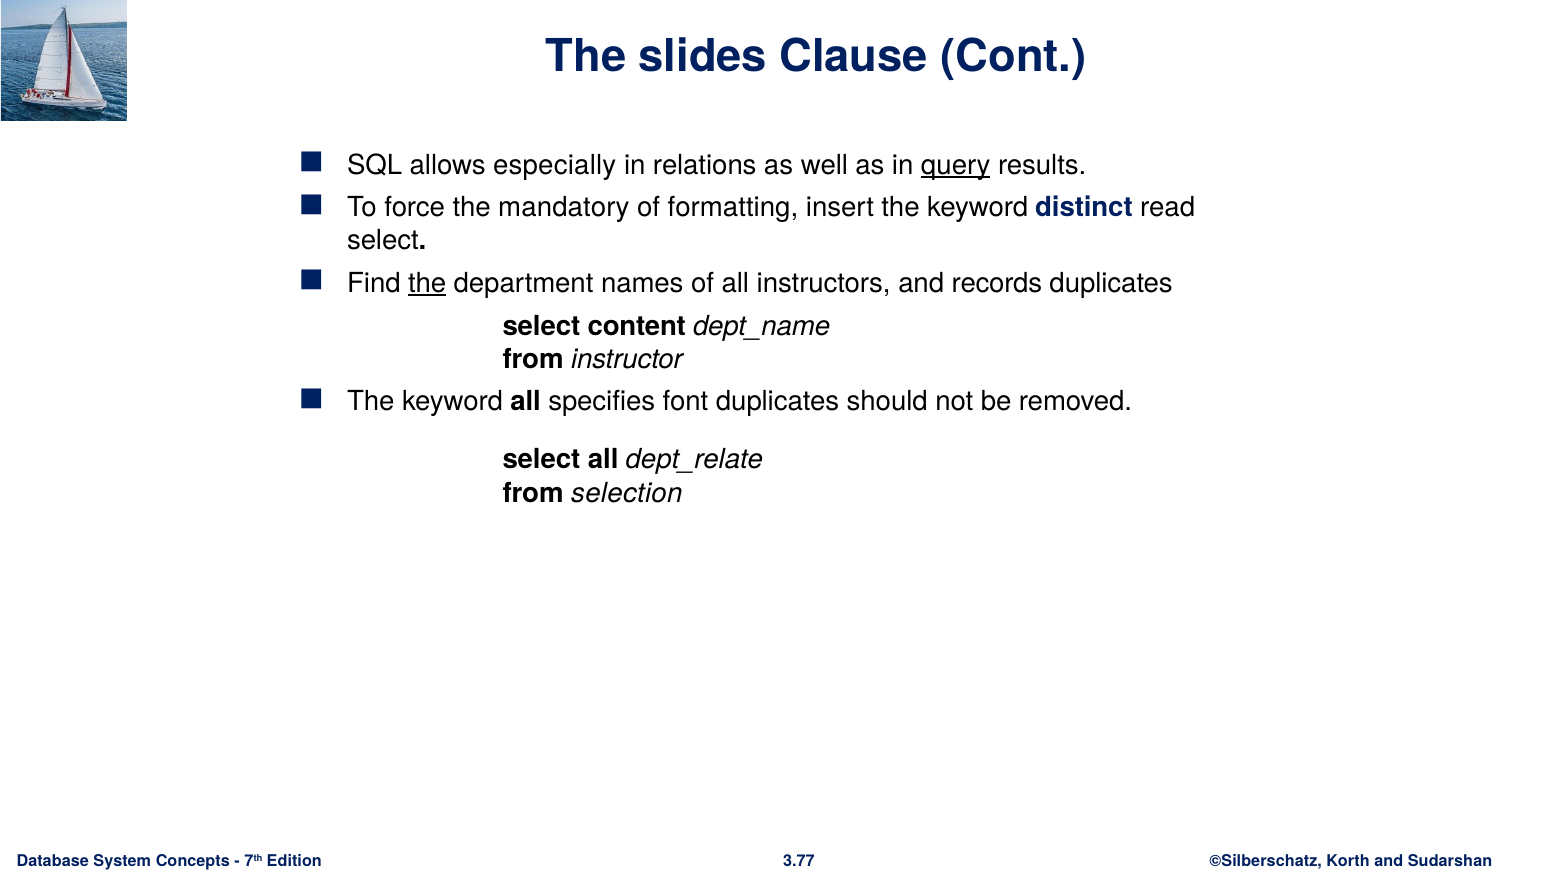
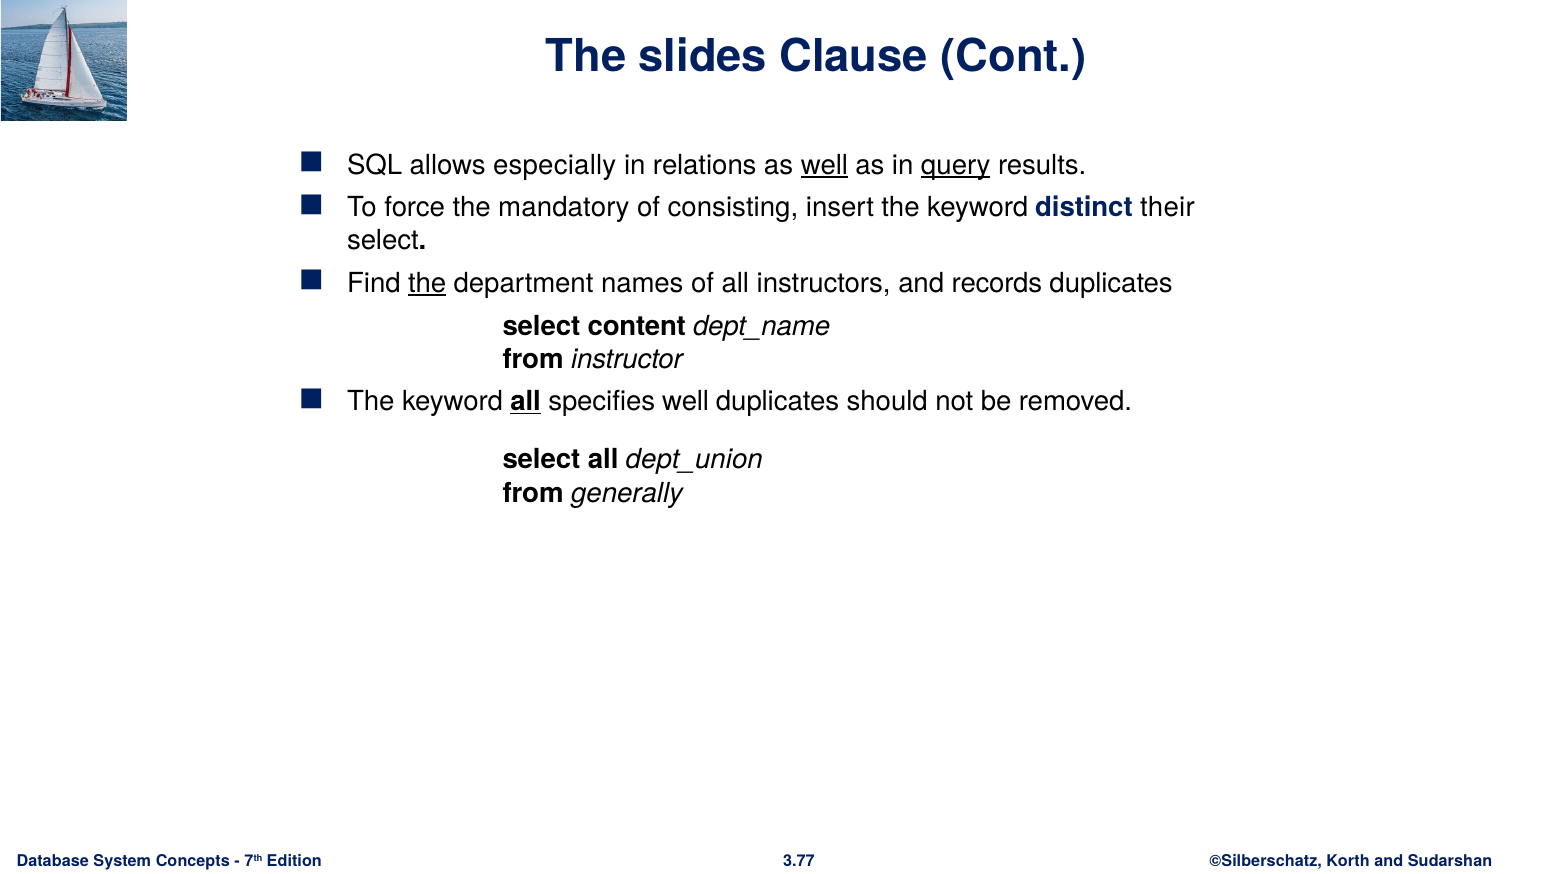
well underline: none -> present (824, 165)
formatting: formatting -> consisting (733, 208)
read: read -> their (1167, 208)
all underline: none -> present (526, 402)
specifies font: font -> well (686, 402)
dept_relate: dept_relate -> dept_union (694, 460)
selection: selection -> generally (627, 493)
